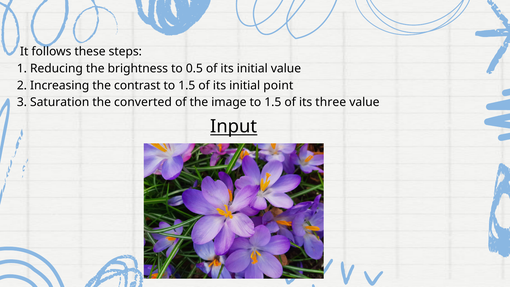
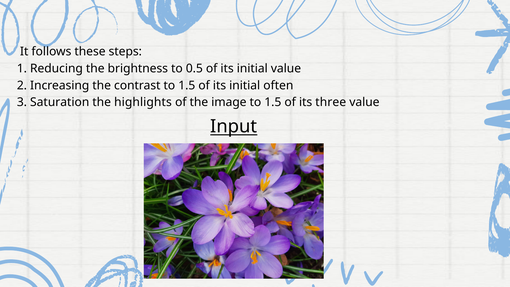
point: point -> often (278, 85)
converted: converted -> highlights (143, 102)
